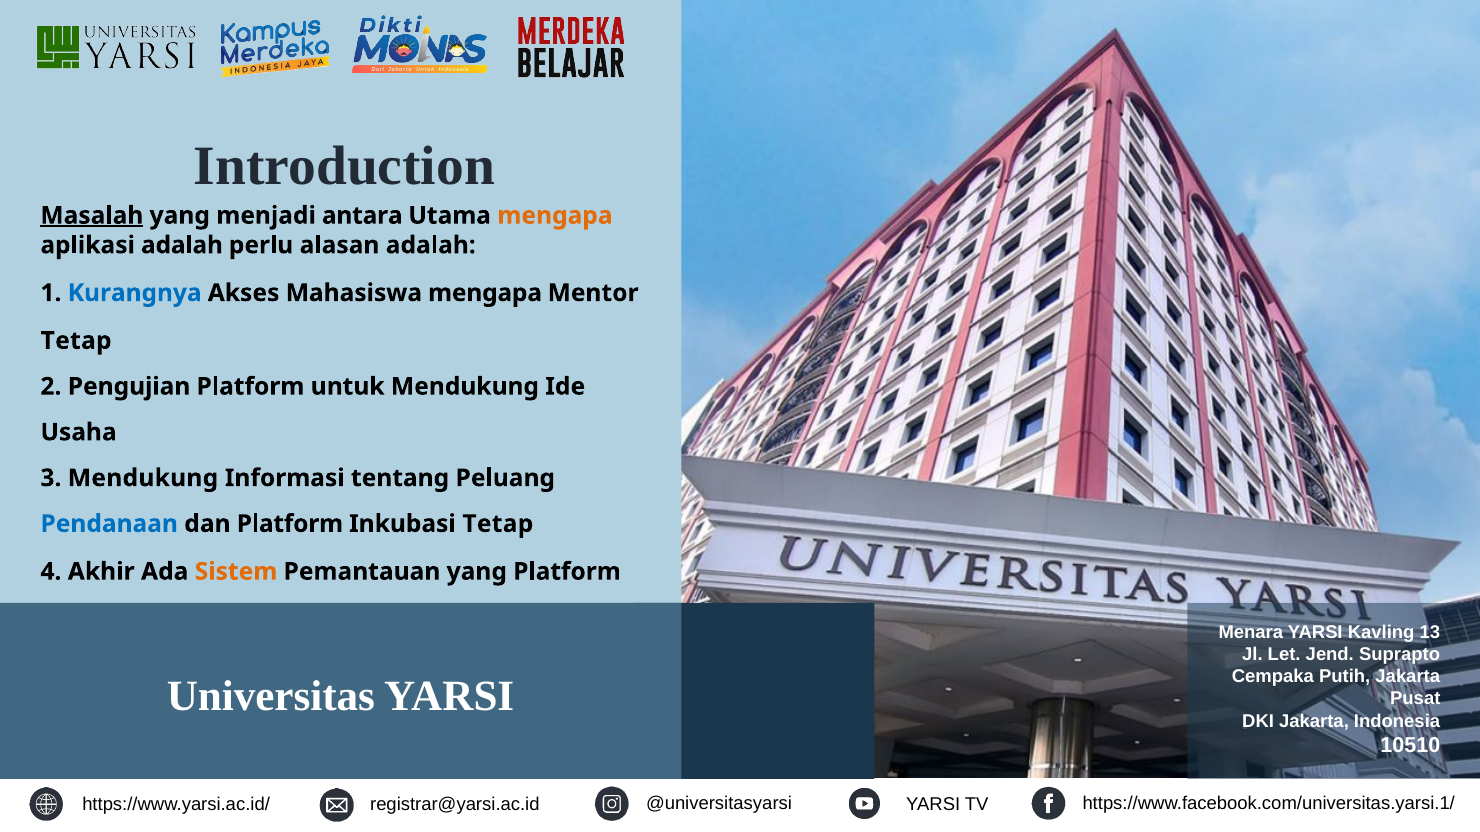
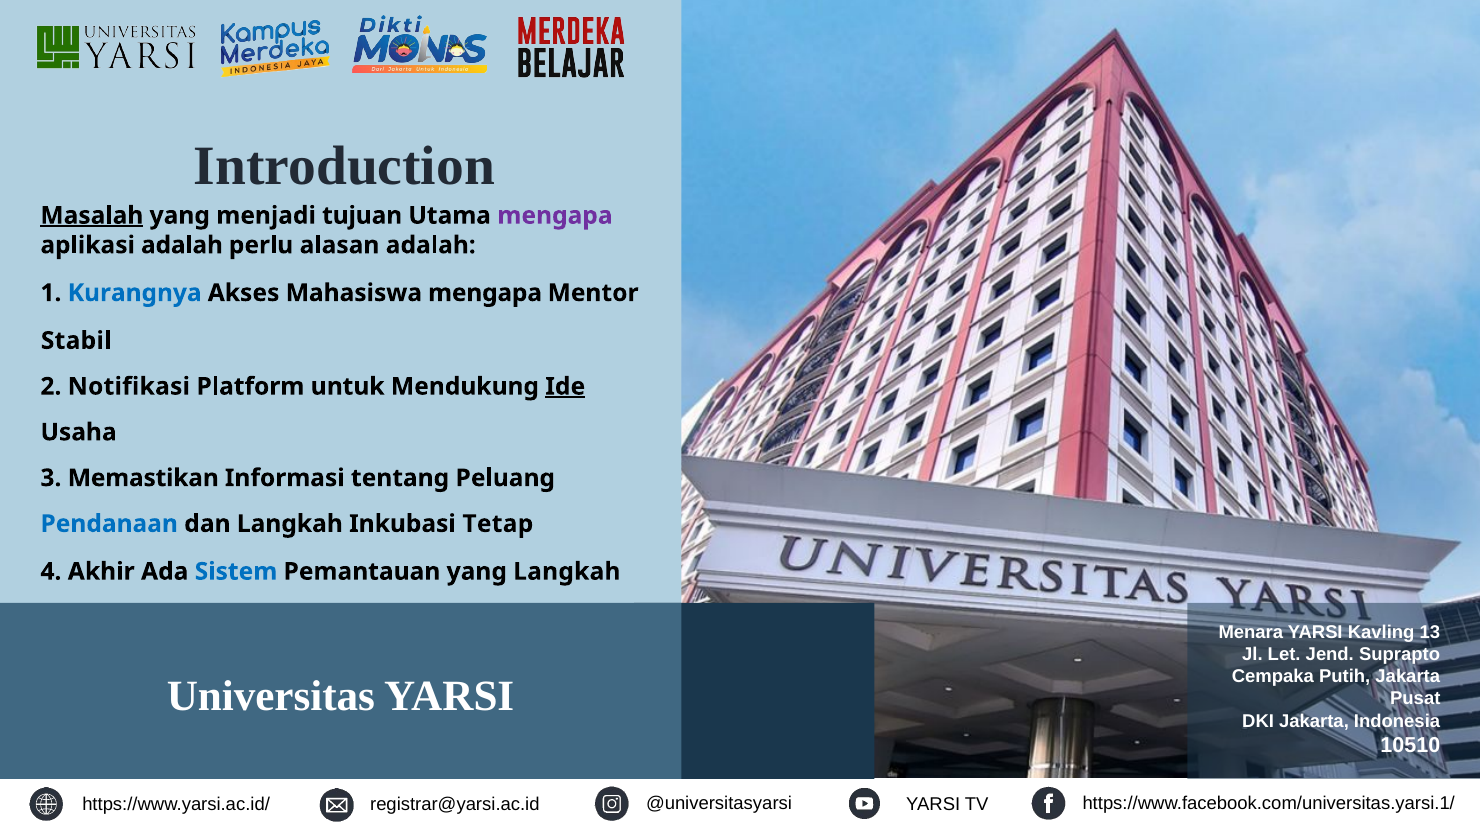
antara: antara -> tujuan (362, 216)
mengapa colour: orange -> purple (555, 216)
Tetap: Tetap -> Stabil (76, 341)
Pengujian: Pengujian -> Notifikasi (129, 387)
Ide underline: none -> present (565, 387)
3 Mendukung: Mendukung -> Memastikan (143, 478)
dan Platform: Platform -> Langkah (290, 524)
Sistem colour: orange -> blue (236, 572)
yang Platform: Platform -> Langkah (567, 572)
